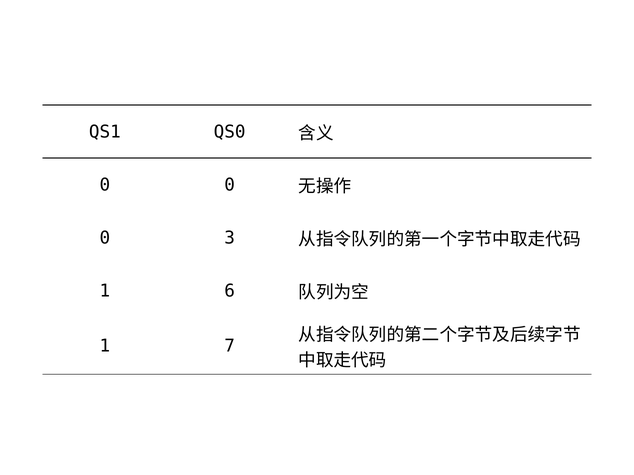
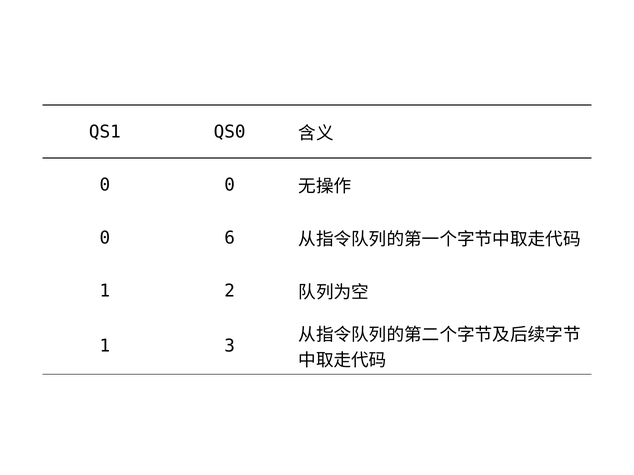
3: 3 -> 6 (230, 238)
6: 6 -> 2 (230, 291)
7: 7 -> 3 (230, 346)
